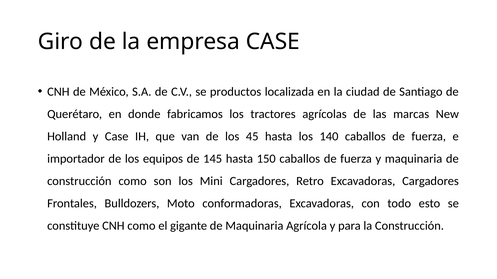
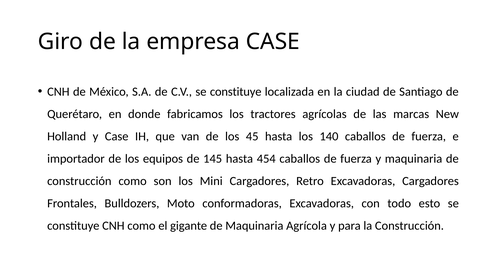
C.V se productos: productos -> constituye (236, 92)
150: 150 -> 454 (266, 159)
